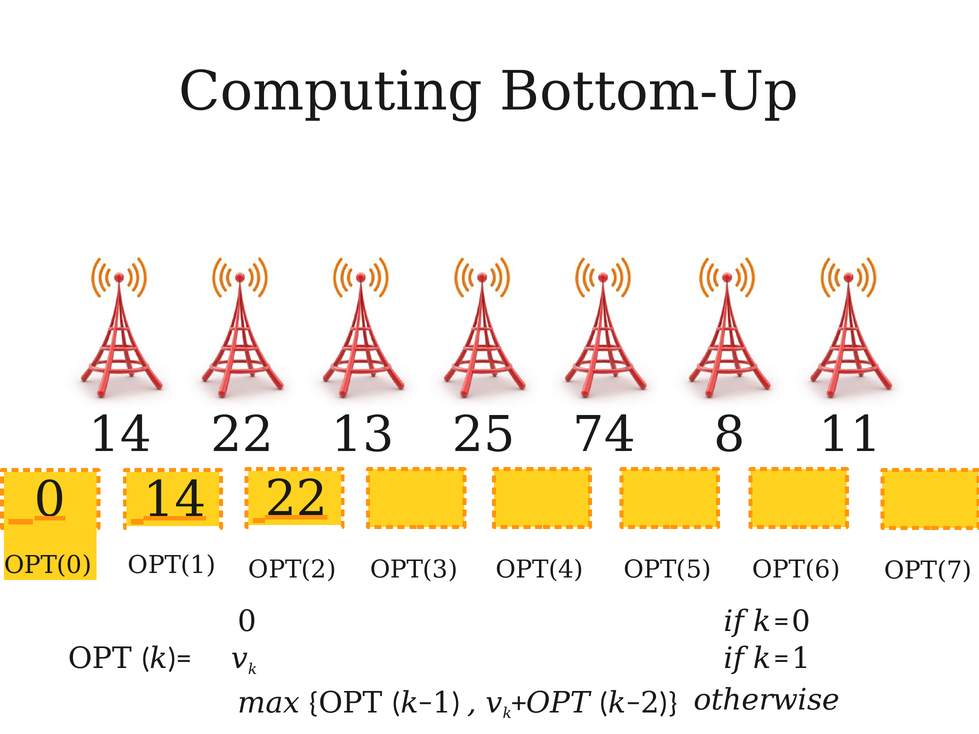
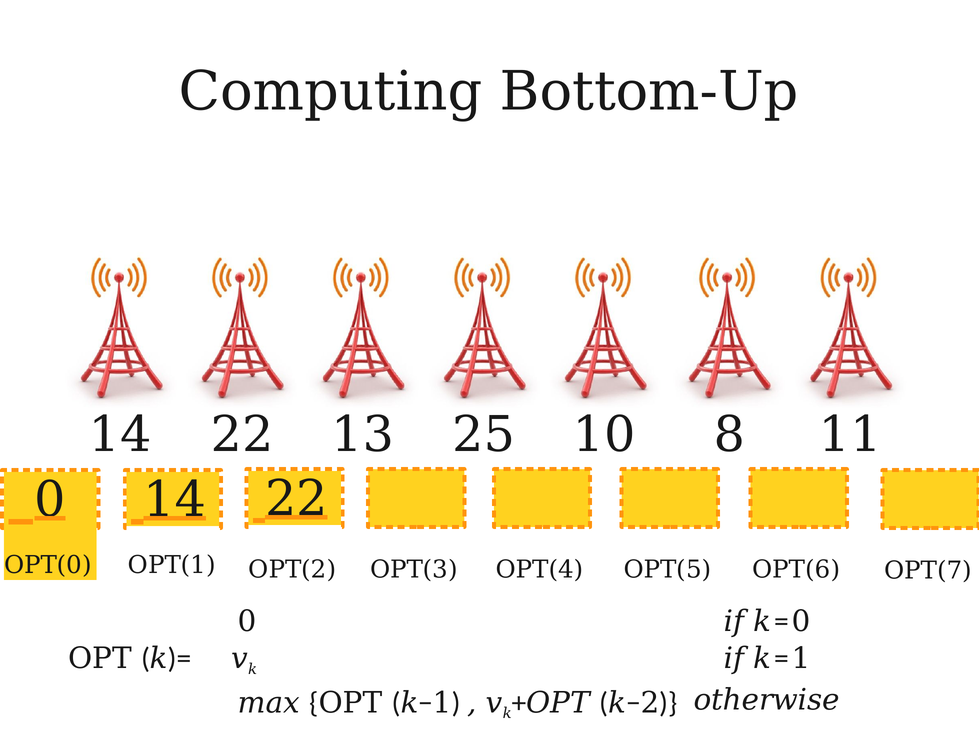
74: 74 -> 10 (604, 435)
